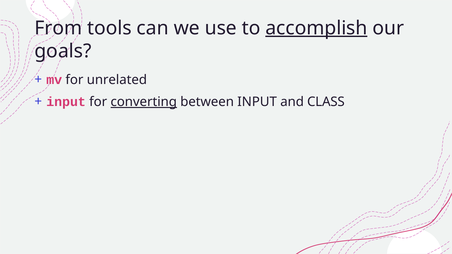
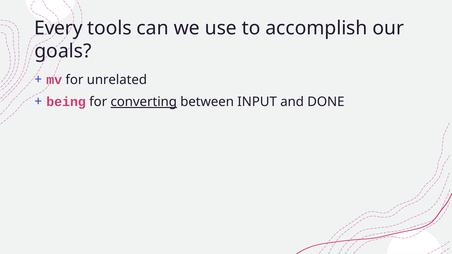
From: From -> Every (58, 28)
accomplish underline: present -> none (316, 28)
input: input -> being (66, 102)
CLASS: CLASS -> DONE (326, 102)
